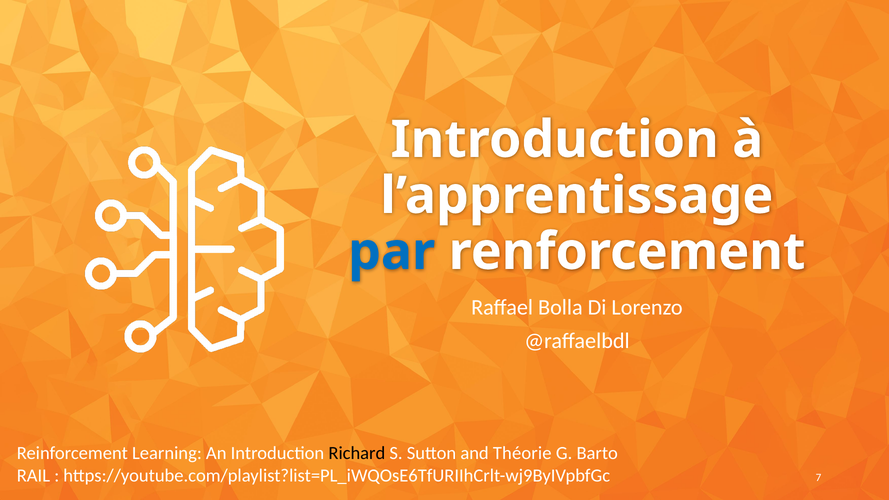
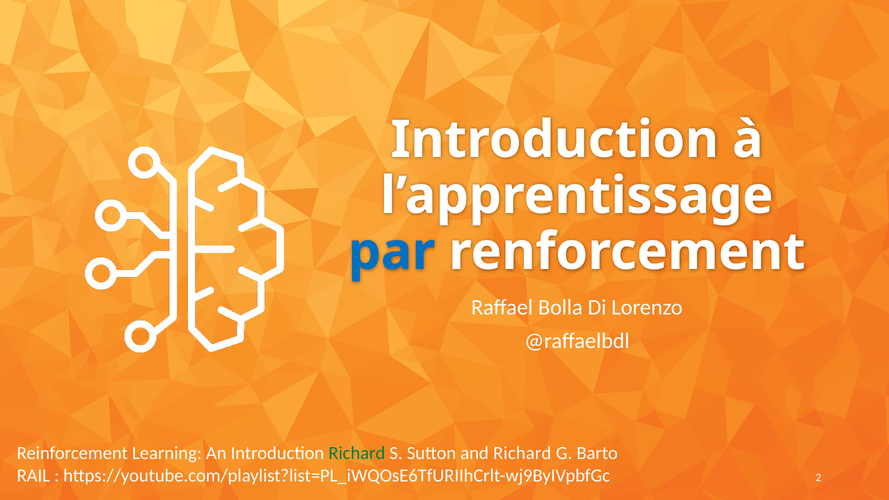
Richard colour: black -> green (357, 453)
and Théorie: Théorie -> Richard (522, 453)
7: 7 -> 2 (818, 477)
